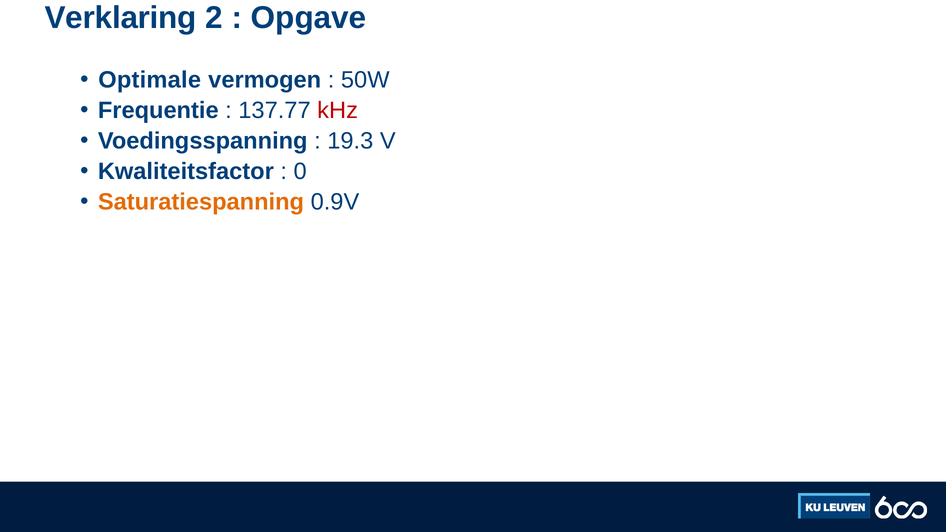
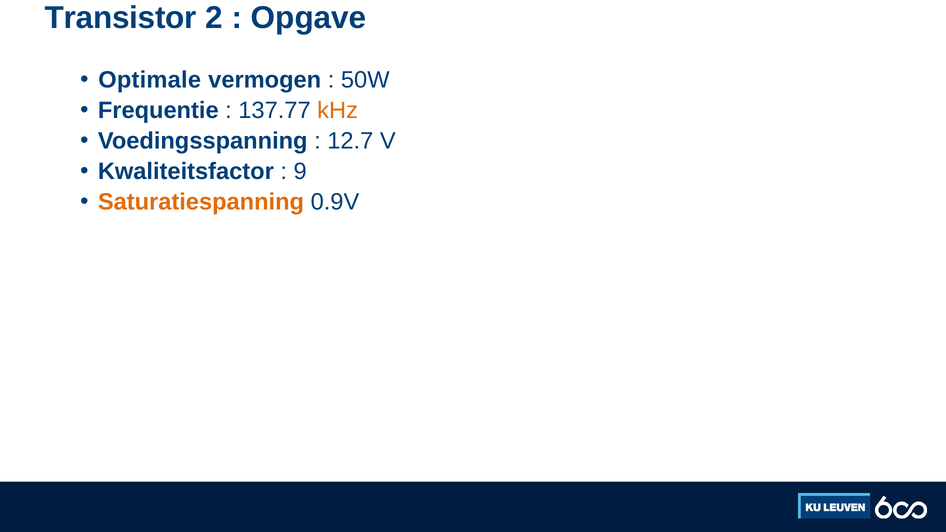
Verklaring: Verklaring -> Transistor (121, 18)
kHz colour: red -> orange (338, 110)
19.3: 19.3 -> 12.7 (350, 141)
0: 0 -> 9 (300, 171)
